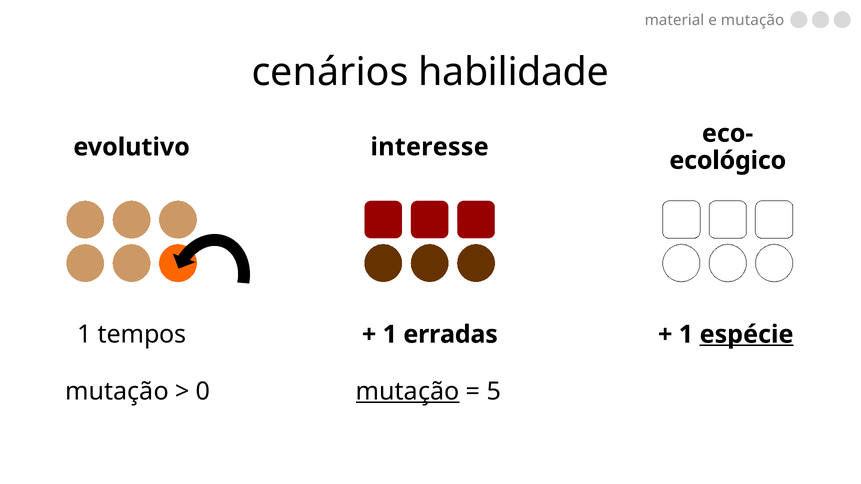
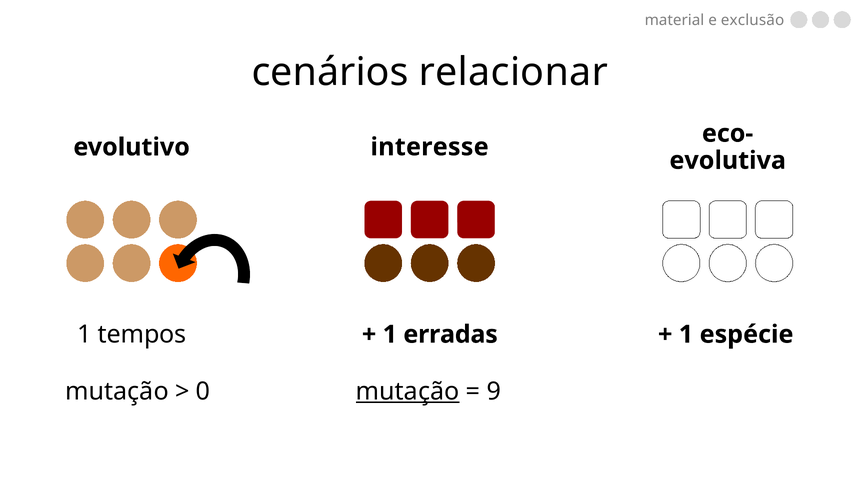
e mutação: mutação -> exclusão (753, 20)
habilidade: habilidade -> relacionar (513, 72)
ecológico: ecológico -> evolutiva (728, 161)
espécie underline: present -> none (747, 335)
5: 5 -> 9 (494, 392)
